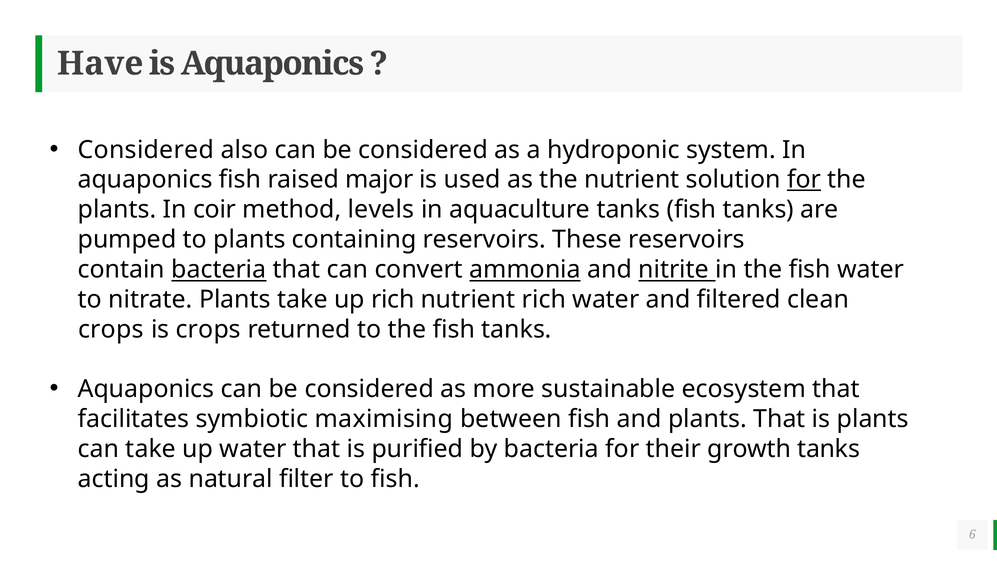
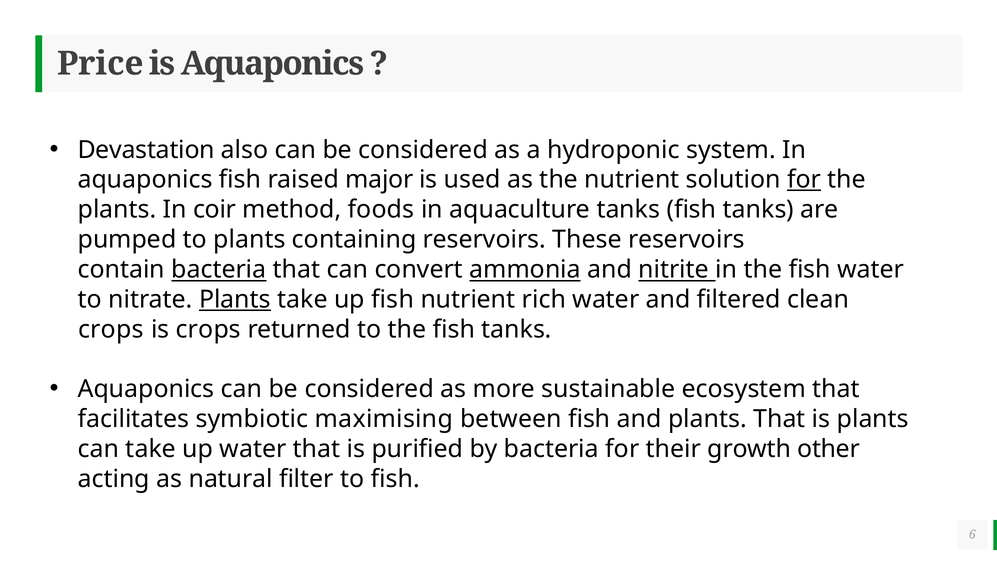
Have: Have -> Price (100, 64)
Considered: Considered -> Devastation (146, 150)
levels: levels -> foods (381, 210)
Plants underline: none -> present (235, 299)
up rich: rich -> fish (393, 299)
growth tanks: tanks -> other (829, 449)
